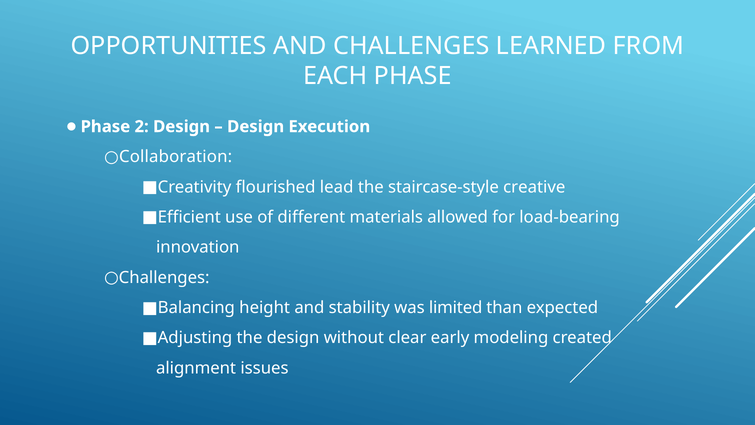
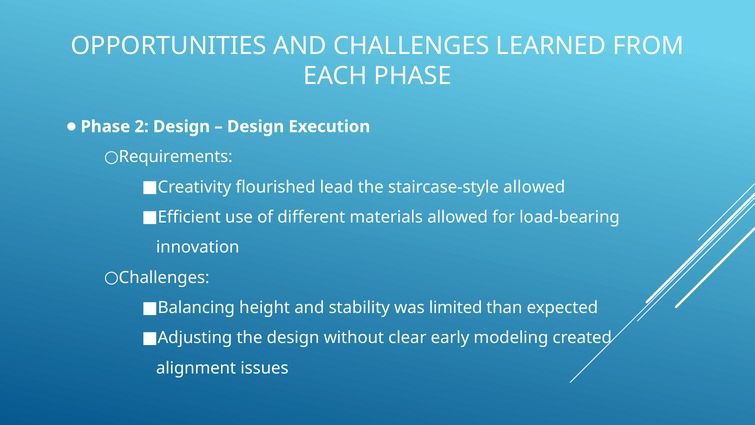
Collaboration: Collaboration -> Requirements (176, 157)
staircase-style creative: creative -> allowed (534, 187)
